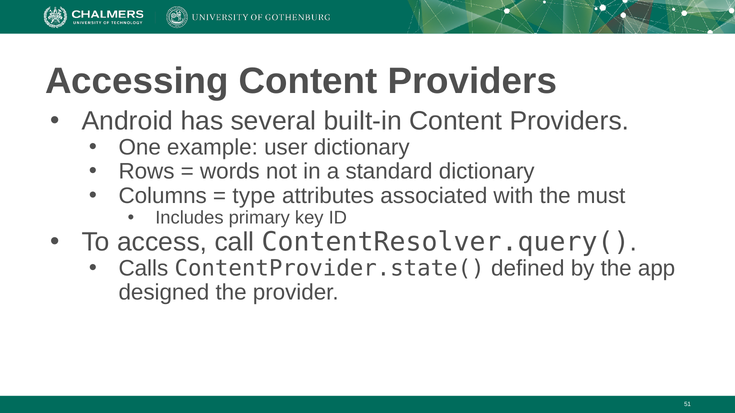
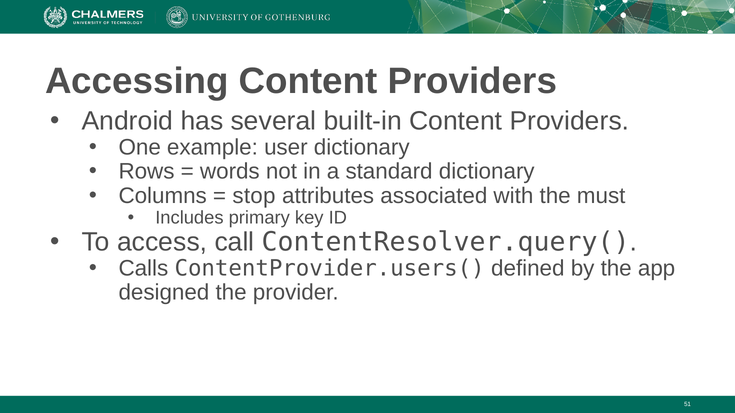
type: type -> stop (254, 196)
ContentProvider.state(: ContentProvider.state( -> ContentProvider.users( (330, 269)
